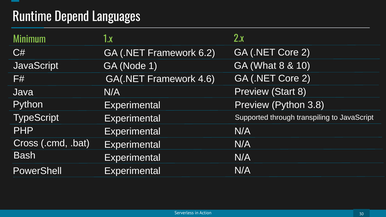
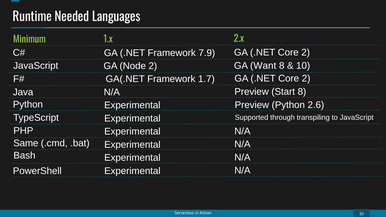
Depend: Depend -> Needed (72, 17)
6.2: 6.2 -> 7.9 (207, 53)
What: What -> Want (263, 66)
Node 1: 1 -> 2 (153, 66)
4.6: 4.6 -> 1.7 (206, 79)
3.8: 3.8 -> 2.6 (316, 105)
Cross: Cross -> Same (26, 143)
